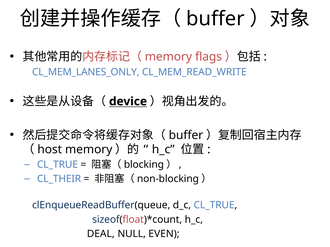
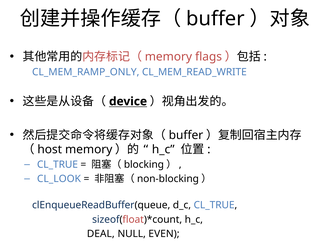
CL_MEM_LANES_ONLY: CL_MEM_LANES_ONLY -> CL_MEM_RAMP_ONLY (86, 72)
CL_THEIR: CL_THEIR -> CL_LOOK (59, 179)
